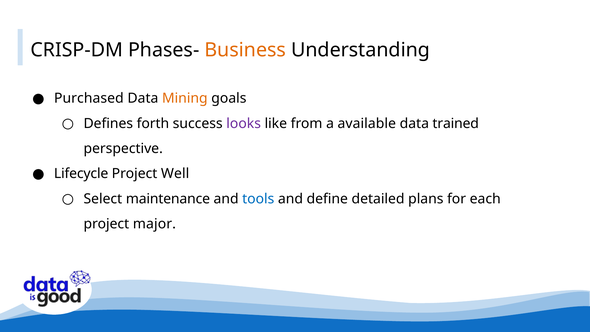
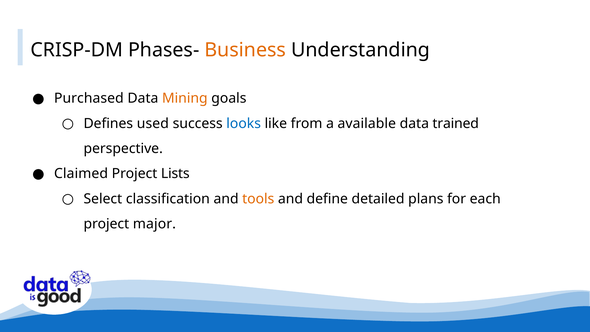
forth: forth -> used (153, 123)
looks colour: purple -> blue (244, 123)
Lifecycle: Lifecycle -> Claimed (81, 174)
Well: Well -> Lists (175, 174)
maintenance: maintenance -> classification (168, 199)
tools colour: blue -> orange (258, 199)
